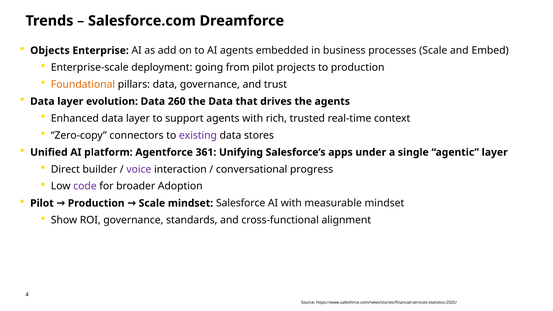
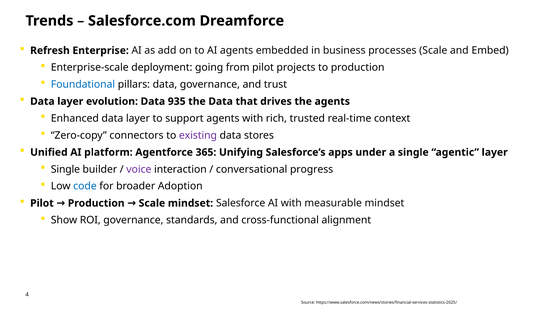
Objects: Objects -> Refresh (50, 51)
Foundational colour: orange -> blue (83, 84)
260: 260 -> 935 (177, 101)
361: 361 -> 365 (206, 152)
Direct: Direct -> Single (65, 169)
code colour: purple -> blue (85, 186)
